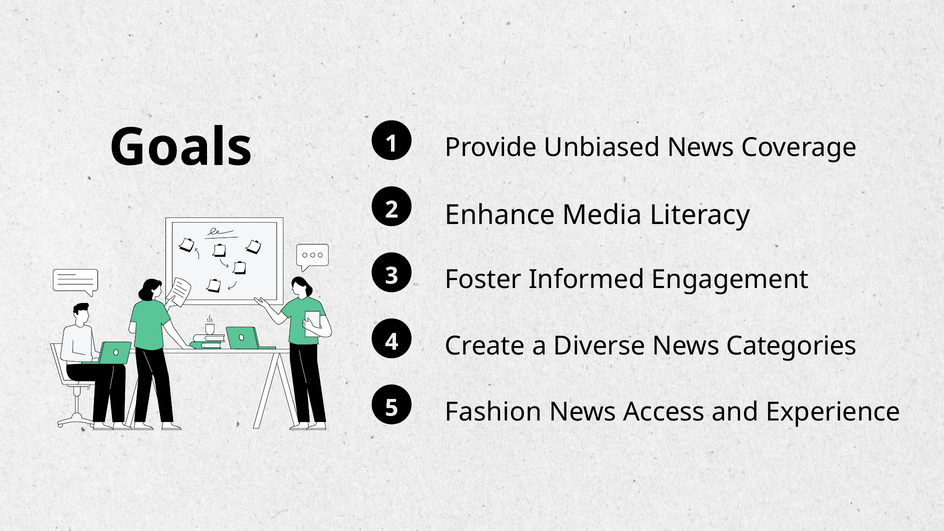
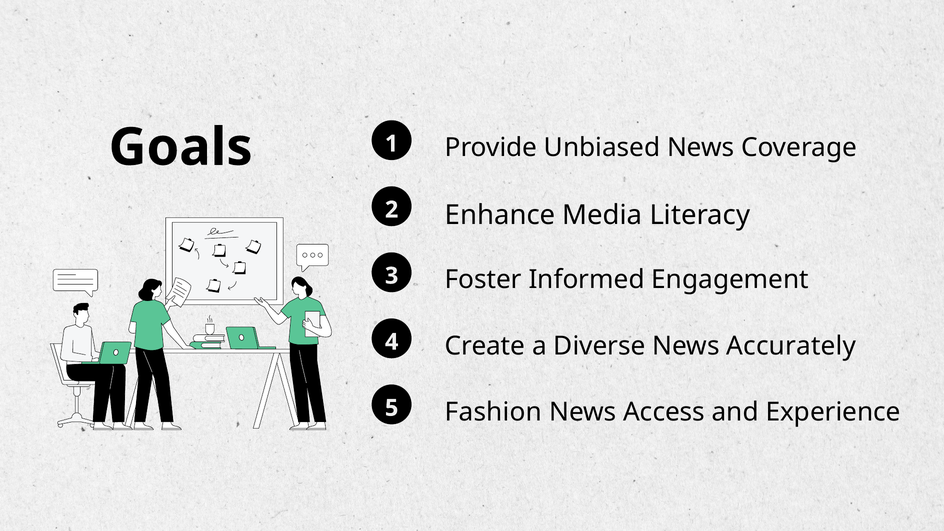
Categories: Categories -> Accurately (791, 346)
